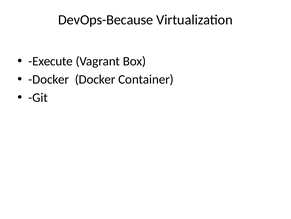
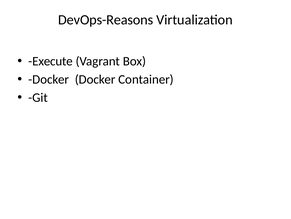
DevOps-Because: DevOps-Because -> DevOps-Reasons (106, 20)
